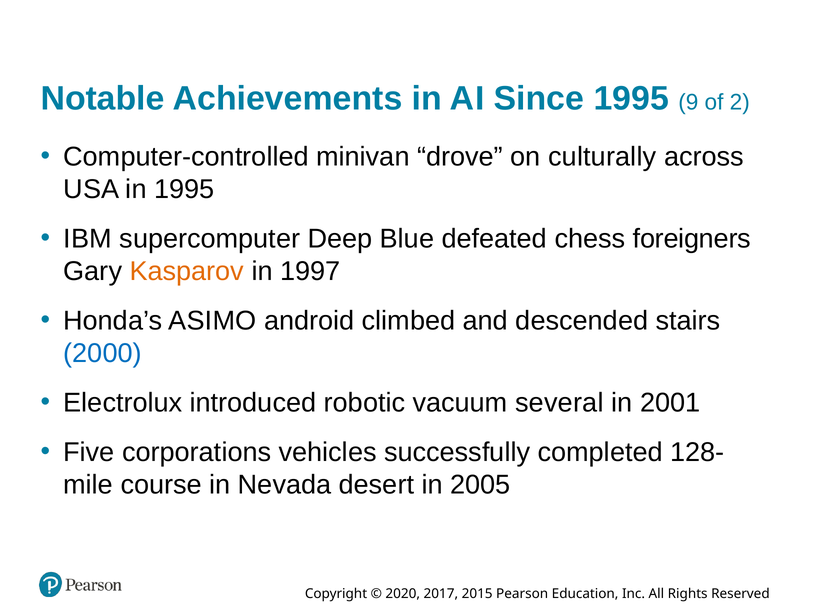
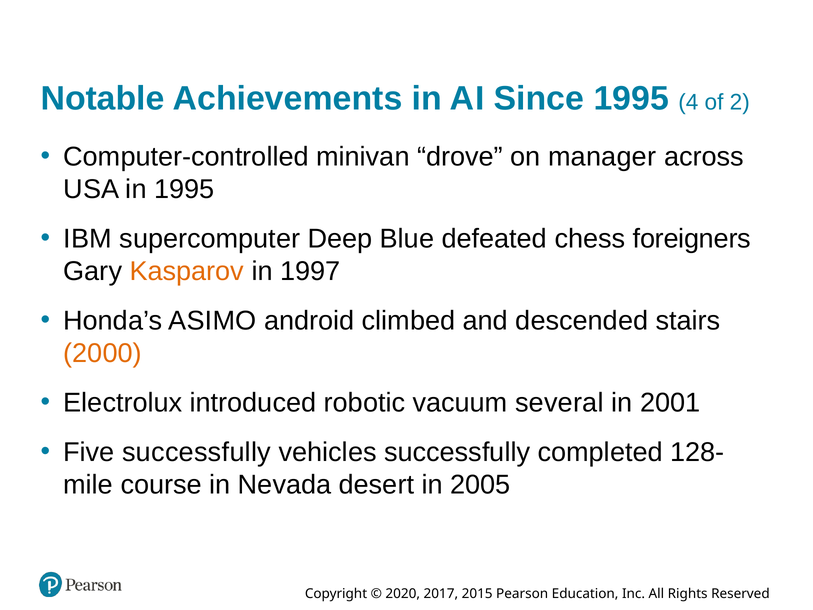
9: 9 -> 4 (688, 102)
culturally: culturally -> manager (602, 157)
2000 colour: blue -> orange (103, 353)
Five corporations: corporations -> successfully (197, 452)
